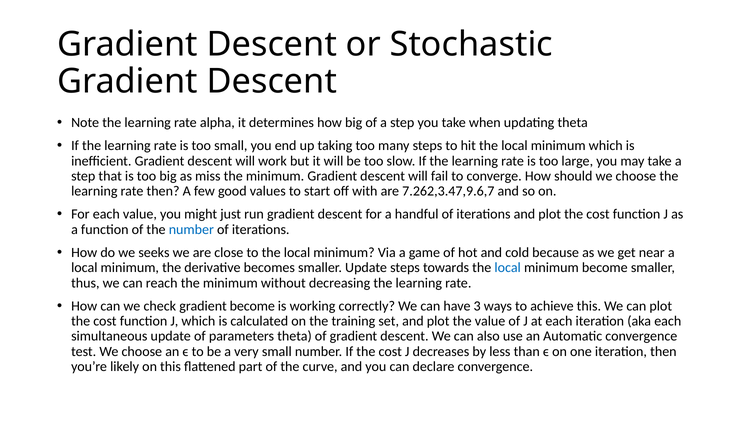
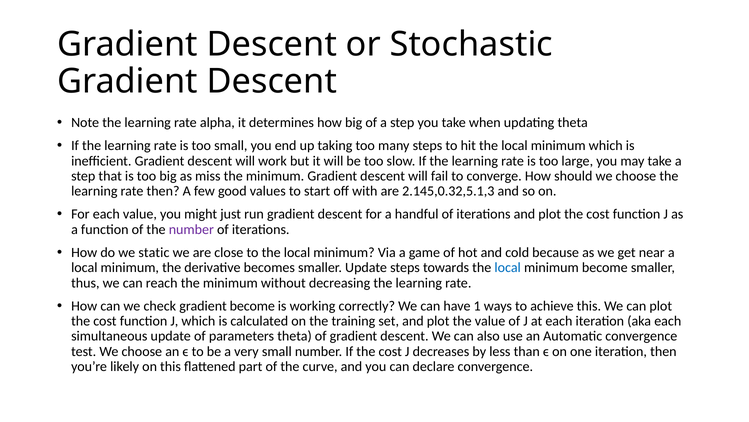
7.262,3.47,9.6,7: 7.262,3.47,9.6,7 -> 2.145,0.32,5.1,3 (448, 191)
number colour: blue -> purple (191, 229)
seeks: seeks -> static (154, 252)
3: 3 -> 1 (477, 305)
